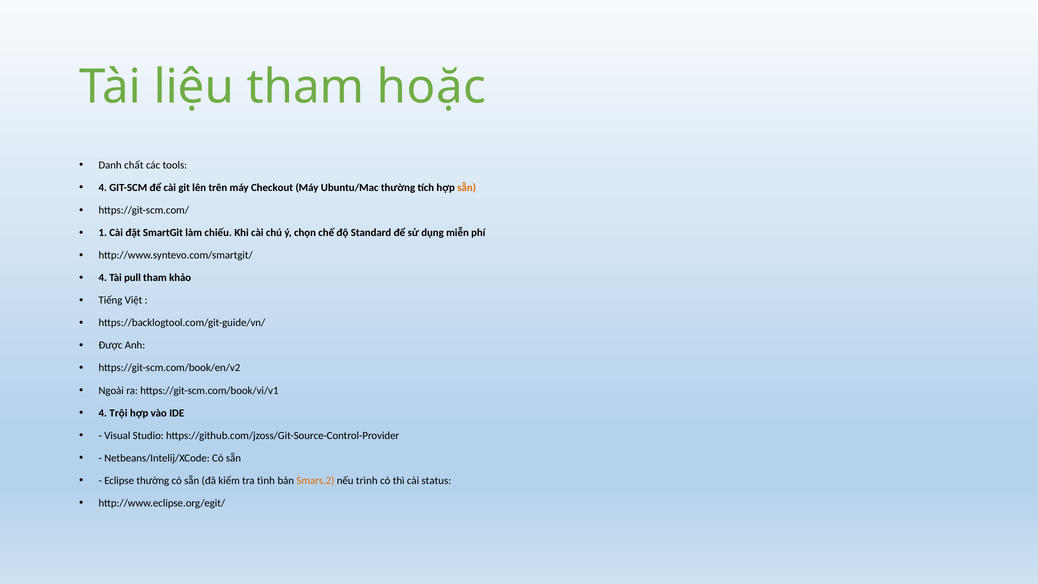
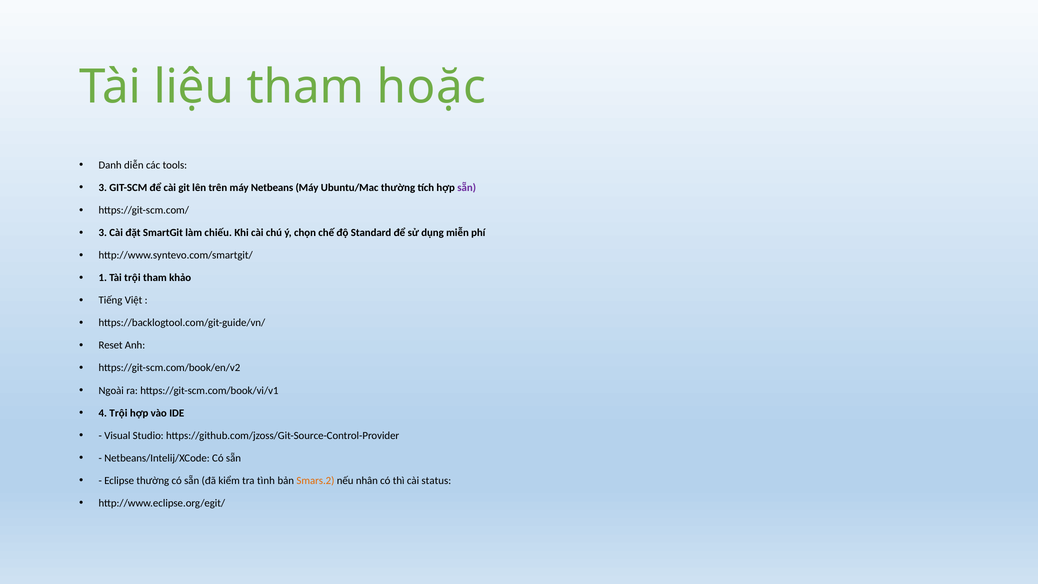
chất: chất -> diễn (134, 165)
4: 4 -> 3 (103, 188)
Checkout: Checkout -> Netbeans (272, 188)
sẵn colour: orange -> purple (467, 188)
1: 1 -> 3 (103, 233)
4: 4 -> 1 (103, 278)
Tài pull: pull -> trội (132, 278)
Được: Được -> Reset (111, 345)
trình: trình -> nhân (367, 480)
